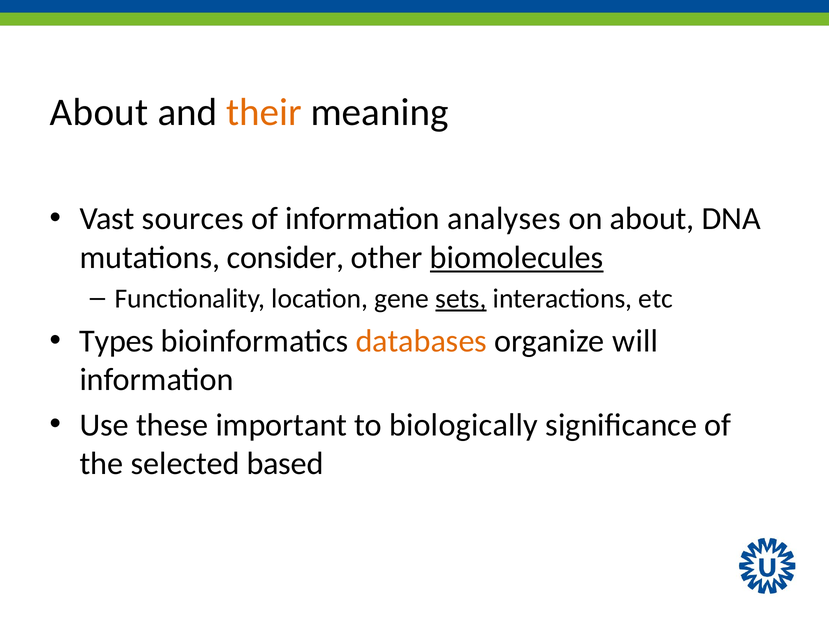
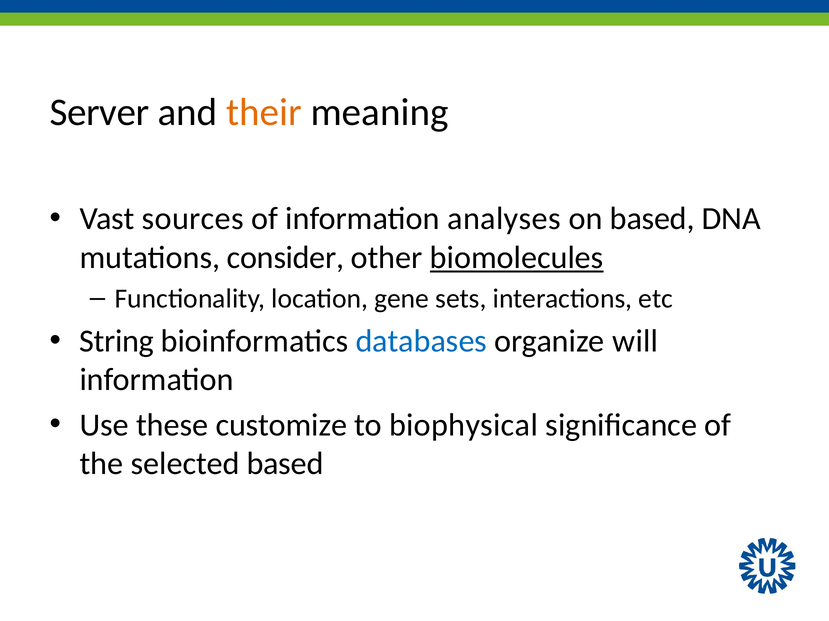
About: About -> Server (99, 113)
on about: about -> based (652, 219)
sets underline: present -> none (461, 299)
Types: Types -> String (117, 342)
databases colour: orange -> blue (421, 342)
important: important -> customize (281, 425)
biologically: biologically -> biophysical (463, 425)
